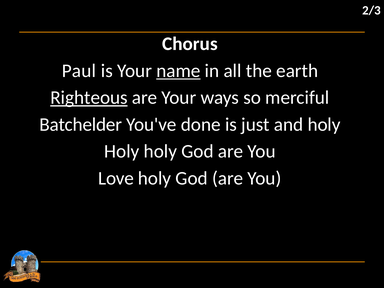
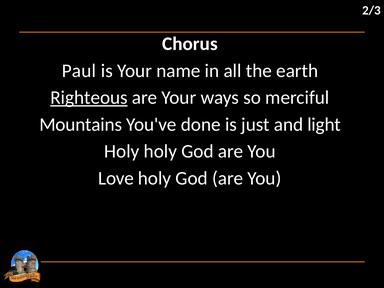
name underline: present -> none (178, 71)
Batchelder: Batchelder -> Mountains (81, 125)
and holy: holy -> light (324, 125)
